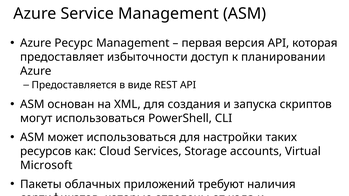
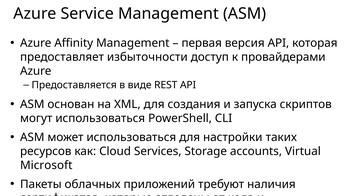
Ресурс: Ресурс -> Affinity (74, 43)
планировании: планировании -> провайдерами (283, 57)
